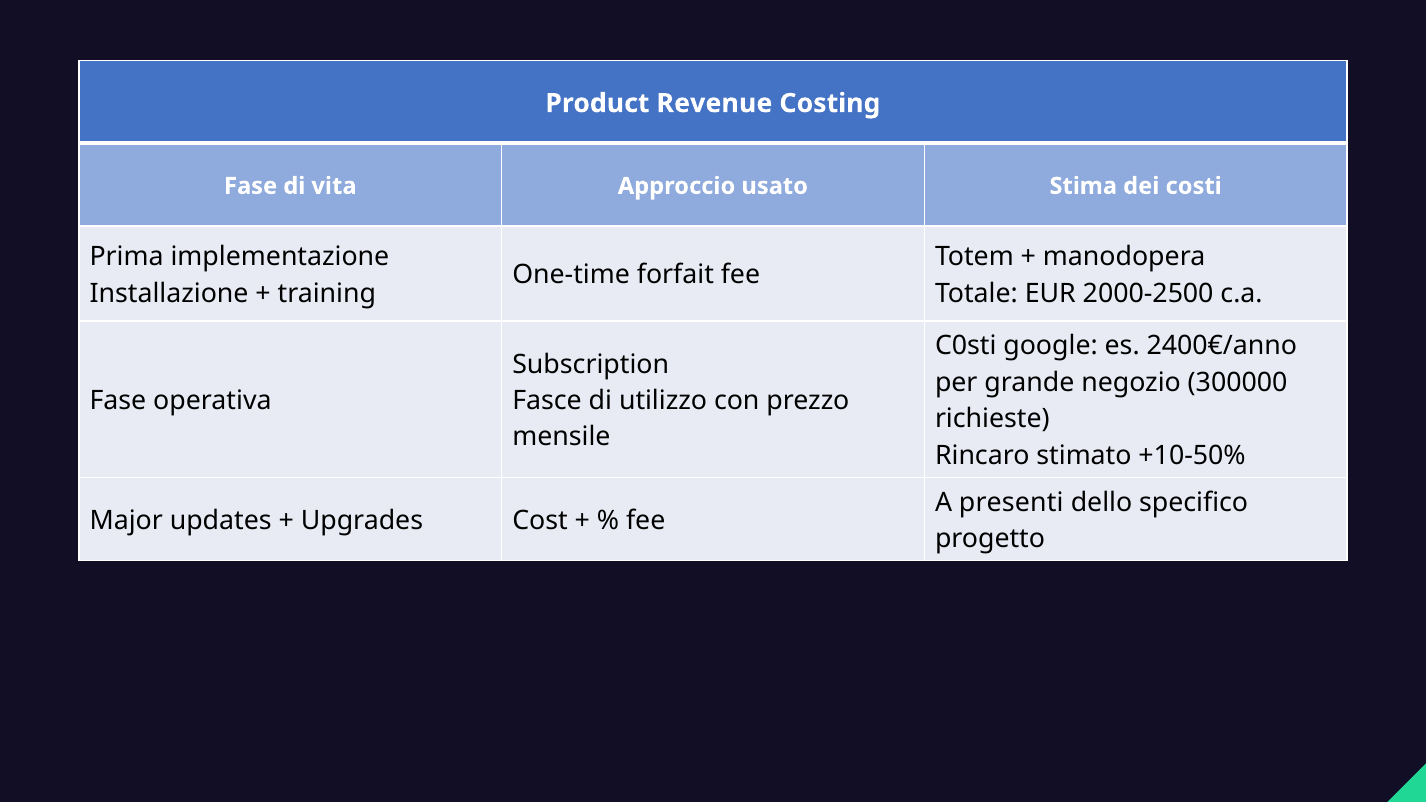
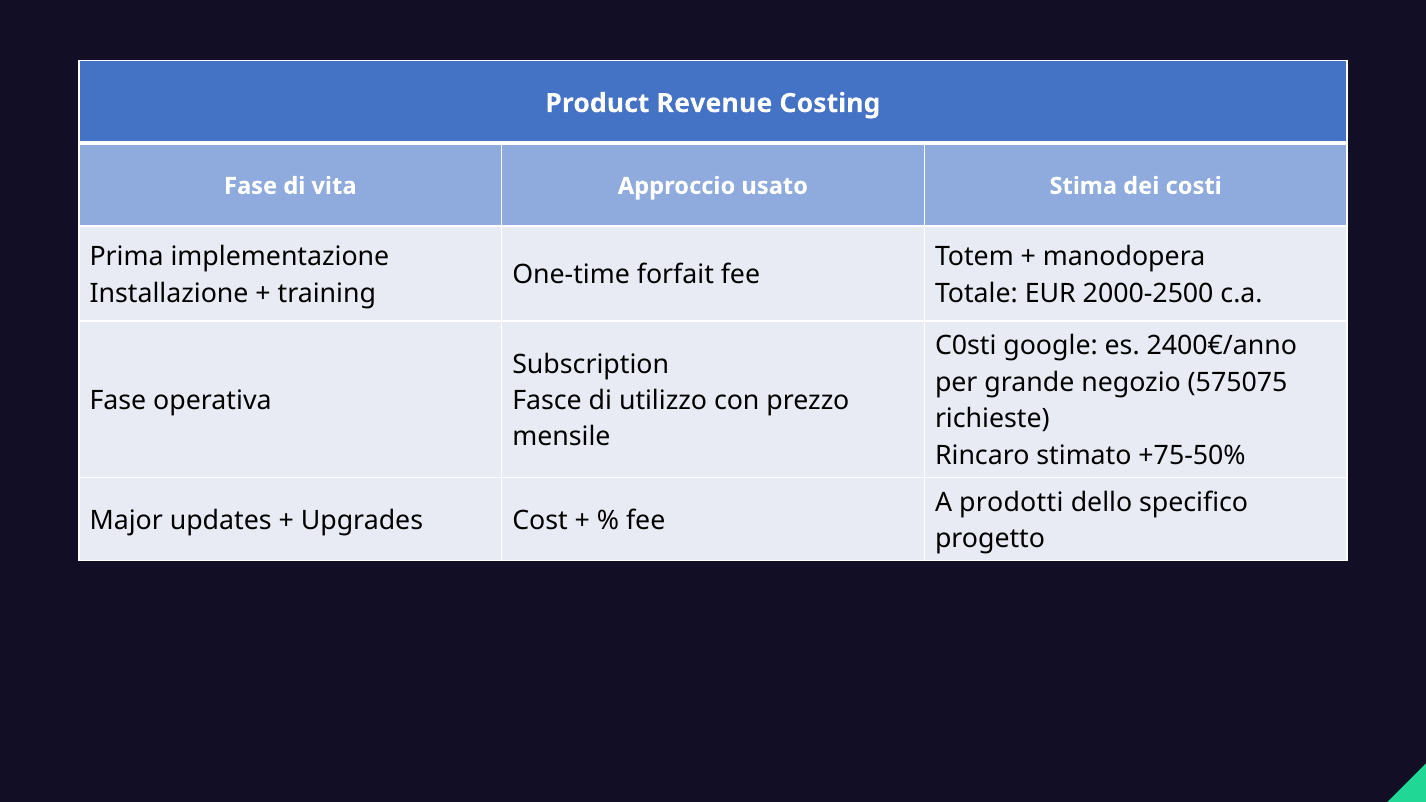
300000: 300000 -> 575075 (1238, 383)
+10-50%: +10-50% -> +75-50% (1192, 455)
presenti: presenti -> prodotti (1011, 502)
